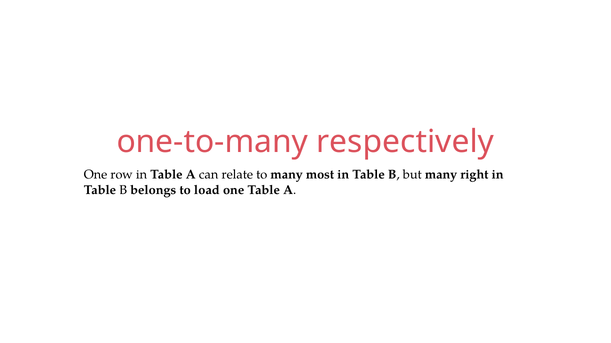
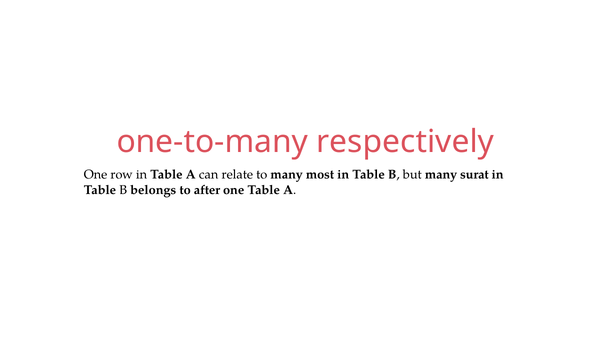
right: right -> surat (474, 175)
load: load -> after (207, 190)
